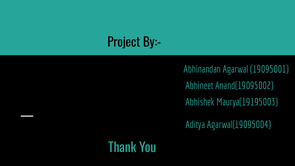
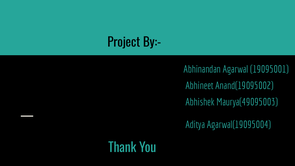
Maurya(19195003: Maurya(19195003 -> Maurya(49095003 (247, 102)
